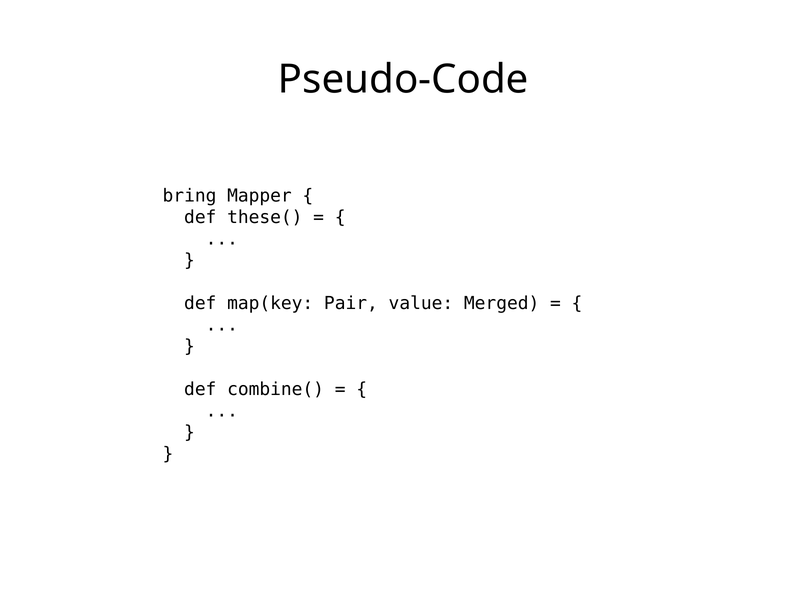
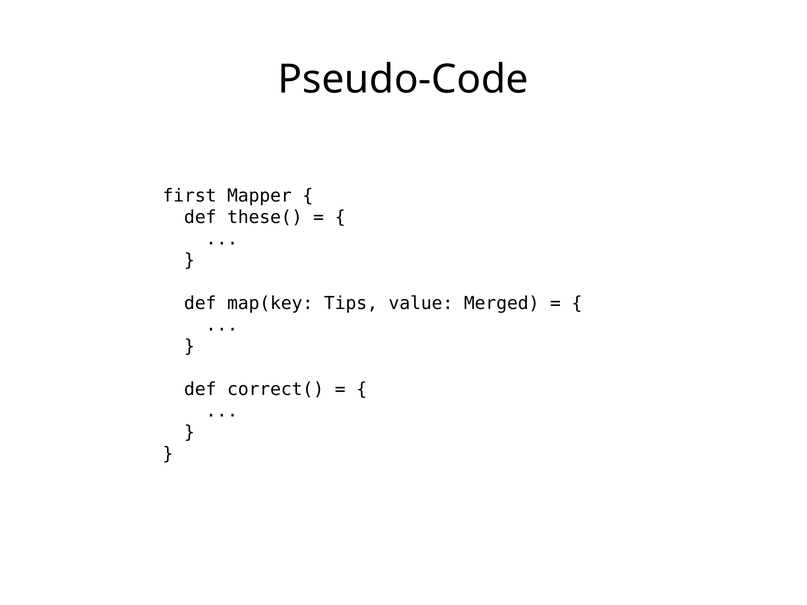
bring: bring -> first (190, 196)
Pair: Pair -> Tips (351, 304)
combine(: combine( -> correct( (276, 390)
